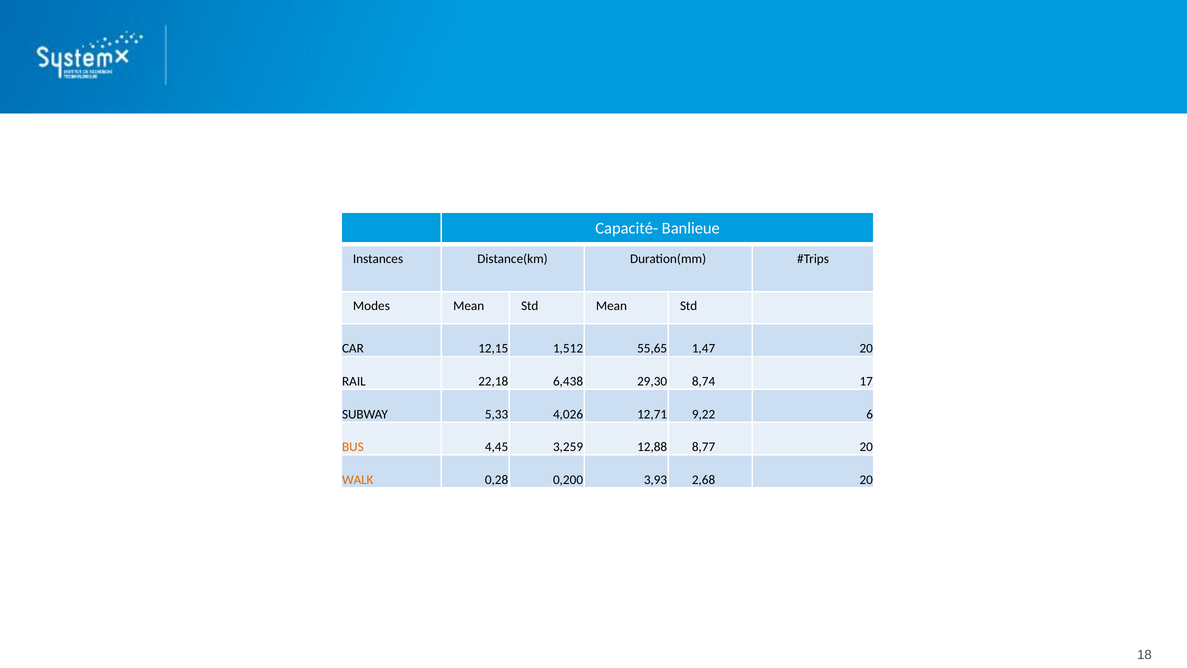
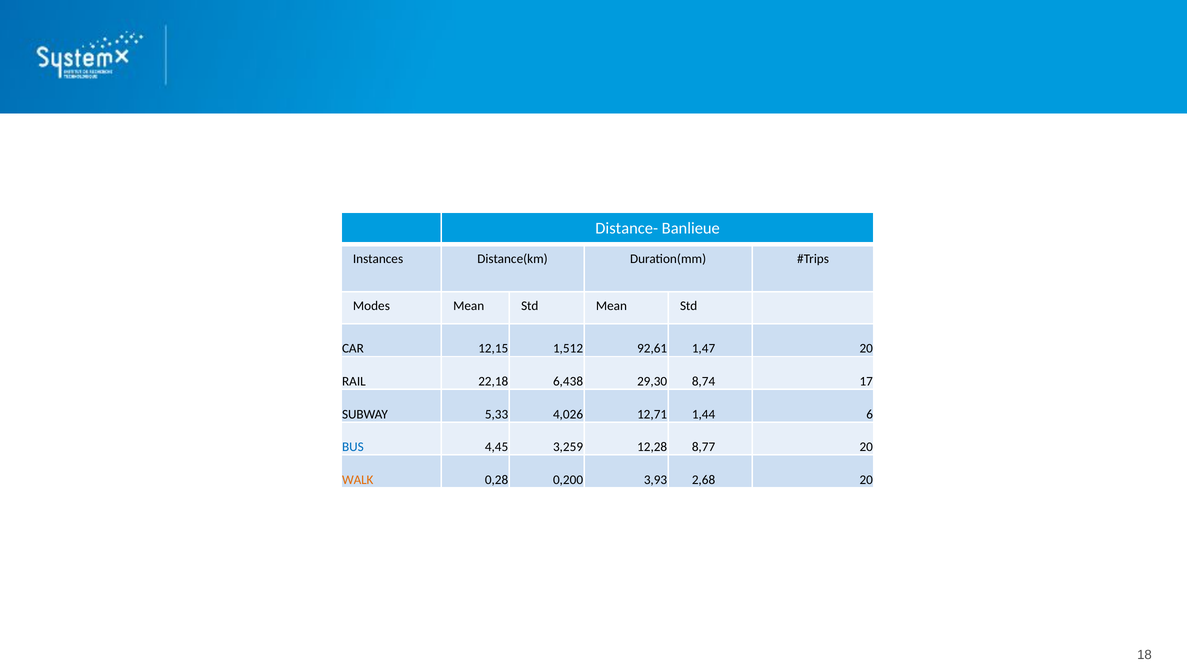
Capacité-: Capacité- -> Distance- (627, 228)
55,65: 55,65 -> 92,61 (652, 348)
9,22: 9,22 -> 1,44 (704, 414)
BUS colour: orange -> blue (353, 447)
12,88: 12,88 -> 12,28 (652, 447)
